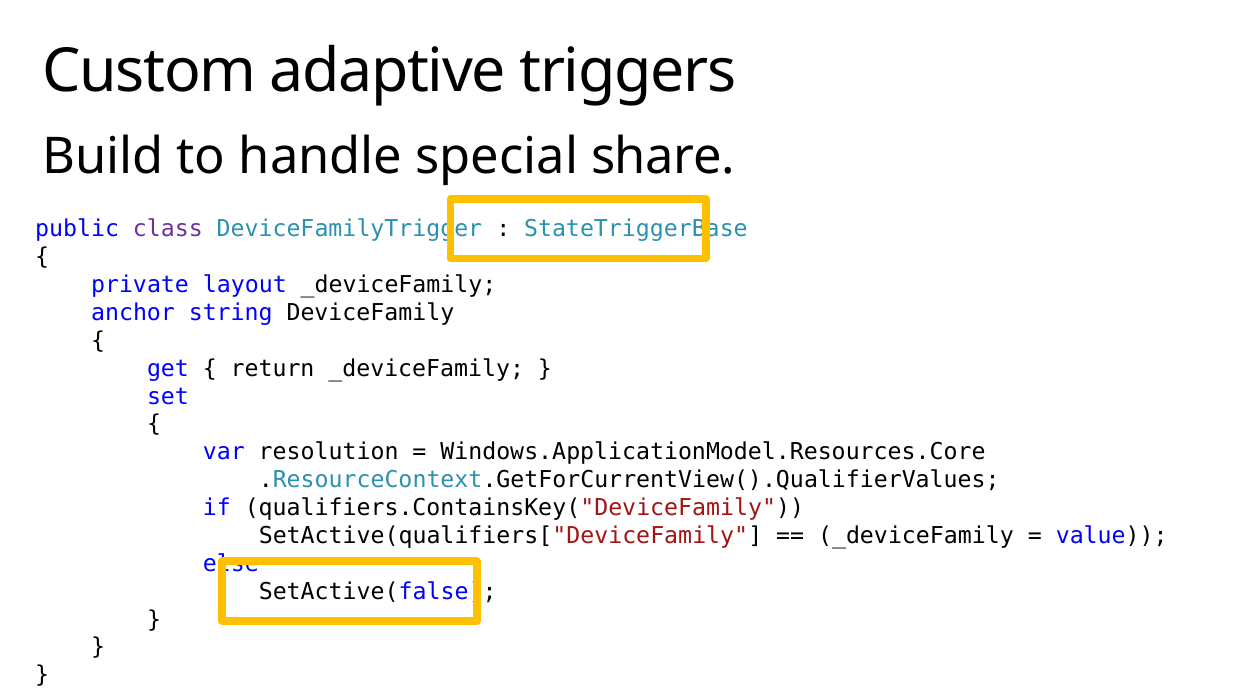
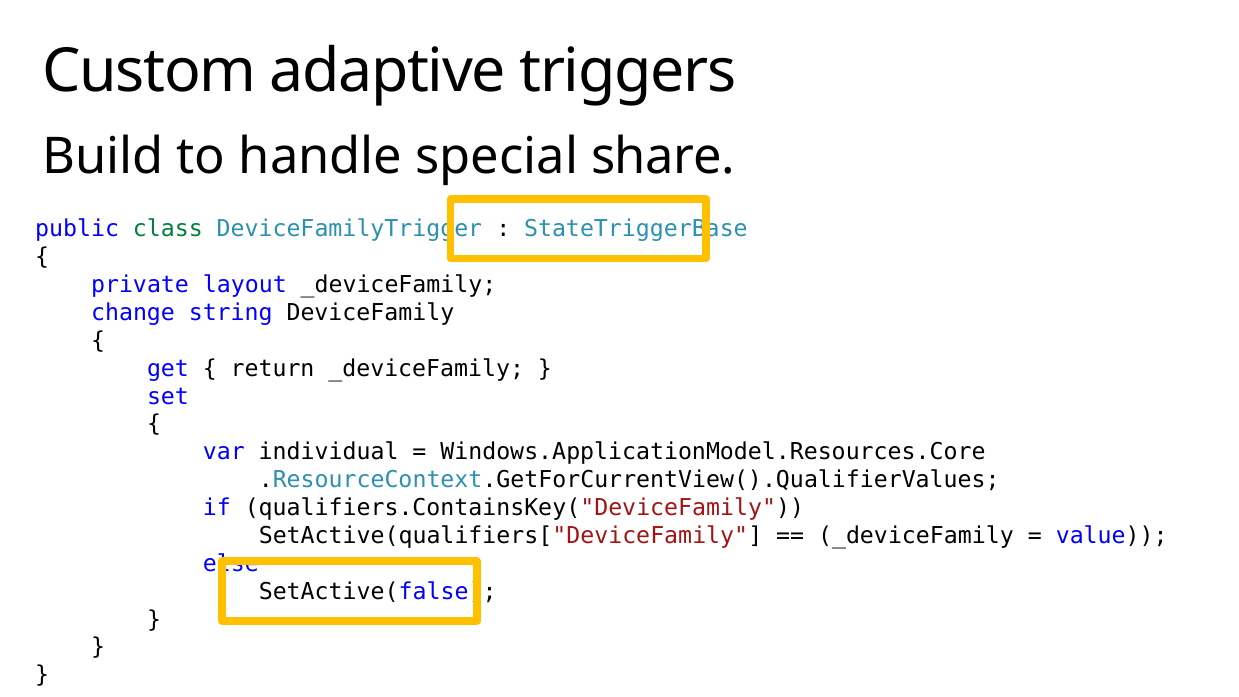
class colour: purple -> green (168, 229)
anchor: anchor -> change (133, 313)
resolution: resolution -> individual (329, 452)
